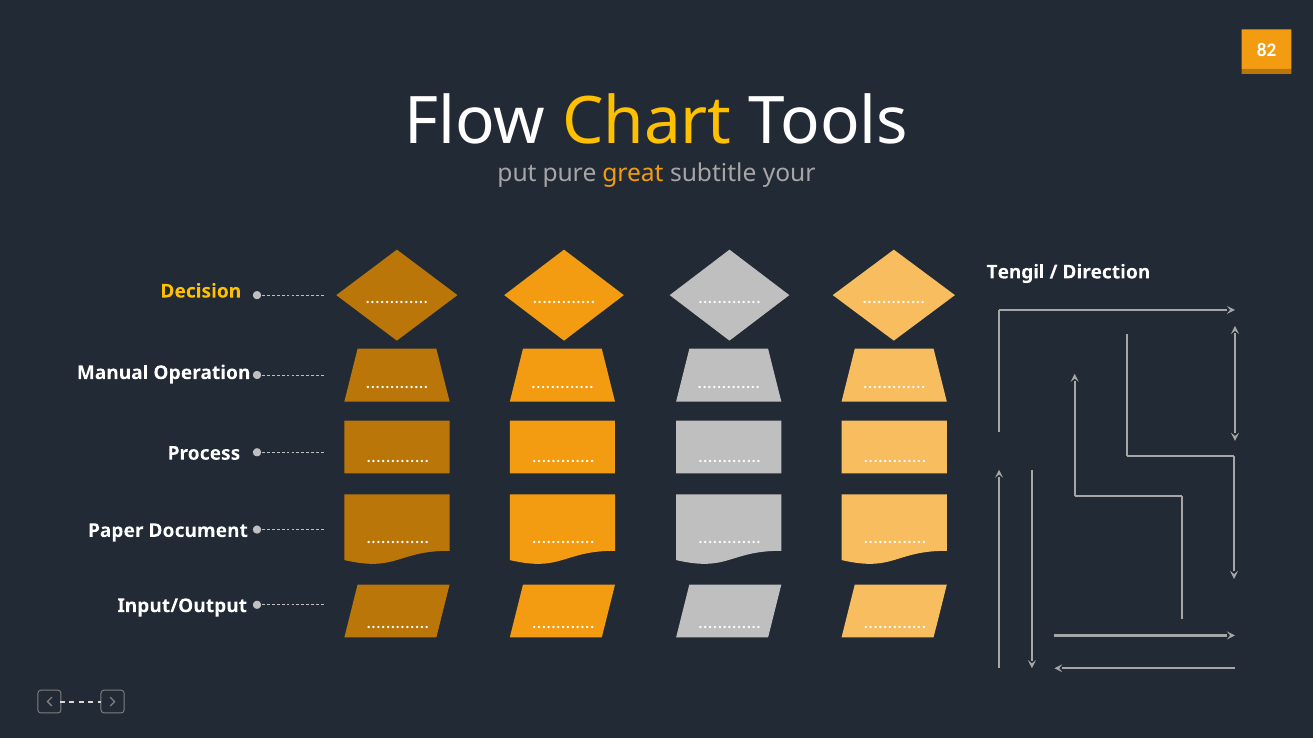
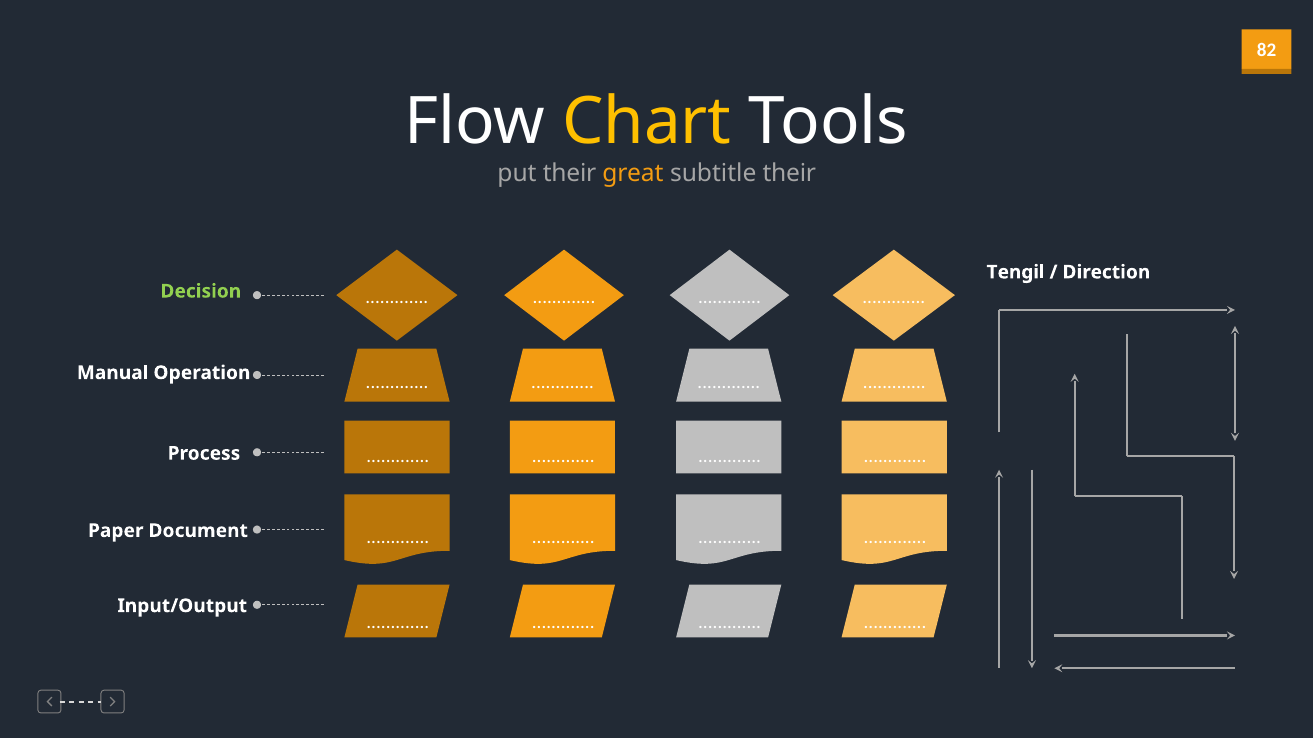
put pure: pure -> their (570, 174)
subtitle your: your -> their (789, 174)
Decision colour: yellow -> light green (201, 291)
